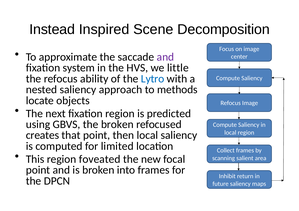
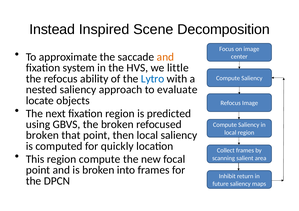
and colour: purple -> orange (165, 57)
methods: methods -> evaluate (177, 90)
creates: creates -> broken (42, 136)
limited: limited -> quickly (117, 146)
region foveated: foveated -> compute (100, 159)
